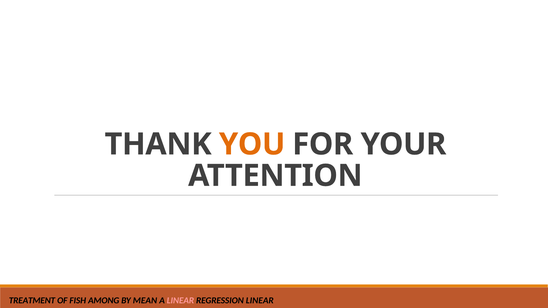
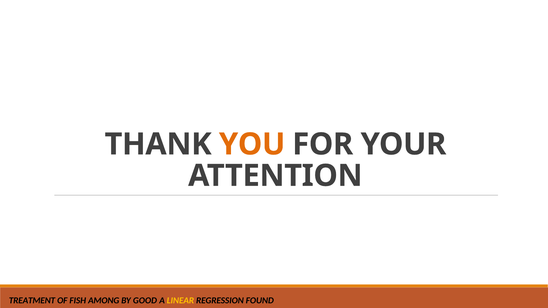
MEAN: MEAN -> GOOD (145, 301)
LINEAR colour: pink -> yellow (180, 301)
REGRESSION LINEAR: LINEAR -> FOUND (260, 301)
